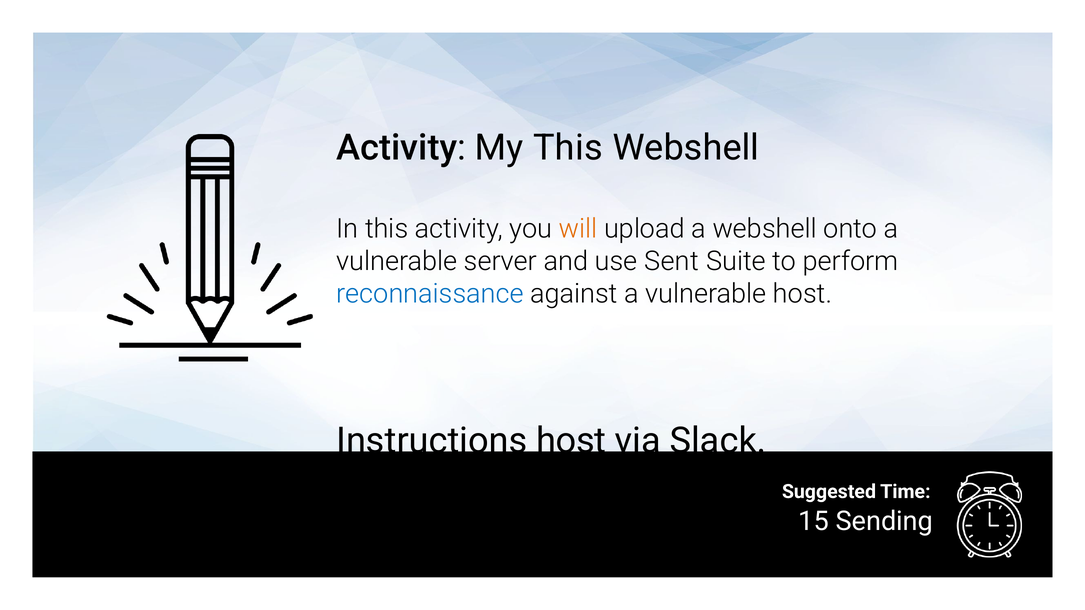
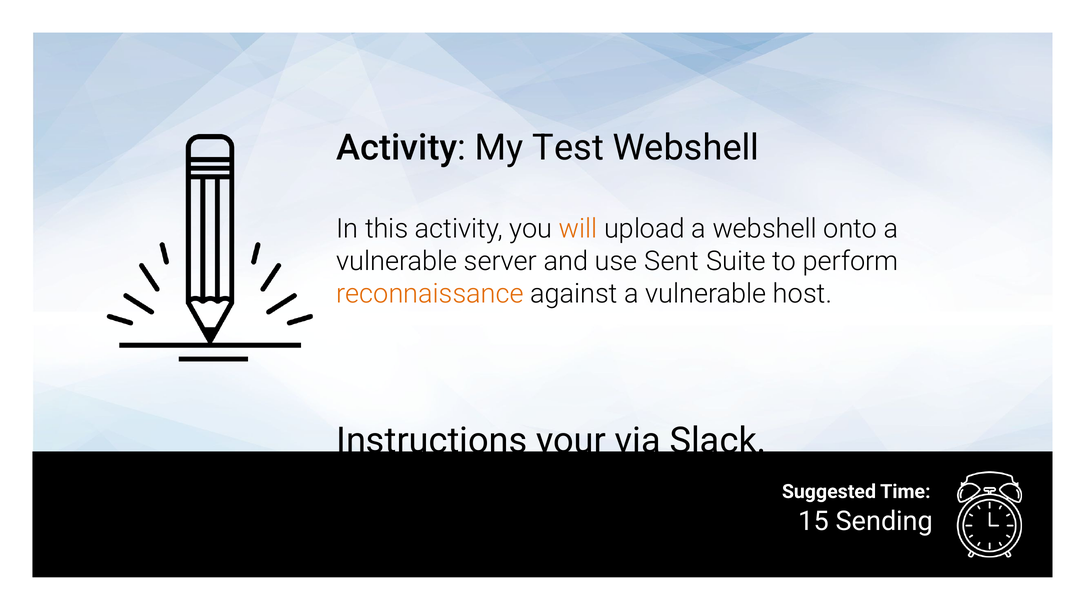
My This: This -> Test (568, 148)
reconnaissance colour: blue -> orange (430, 294)
Instructions host: host -> your (571, 441)
